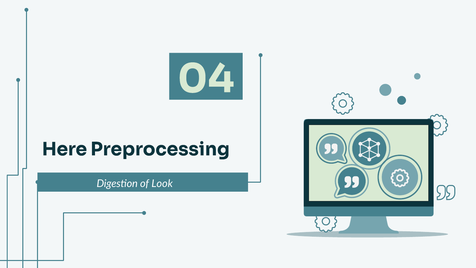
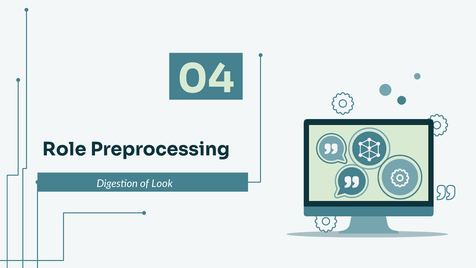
Here: Here -> Role (64, 149)
